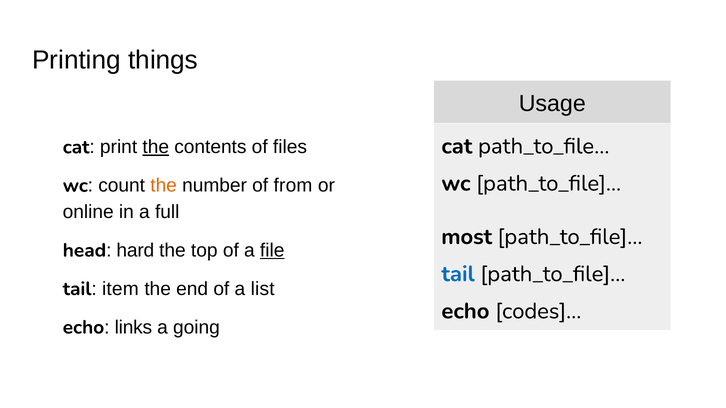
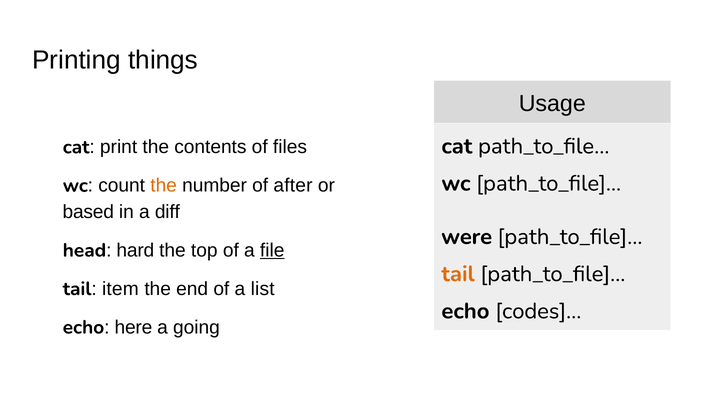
the underline: present -> none (156, 147)
from: from -> after (293, 186)
online: online -> based (88, 212)
full: full -> diff (167, 212)
most: most -> were (467, 237)
tail colour: blue -> orange (458, 274)
links: links -> here (133, 328)
